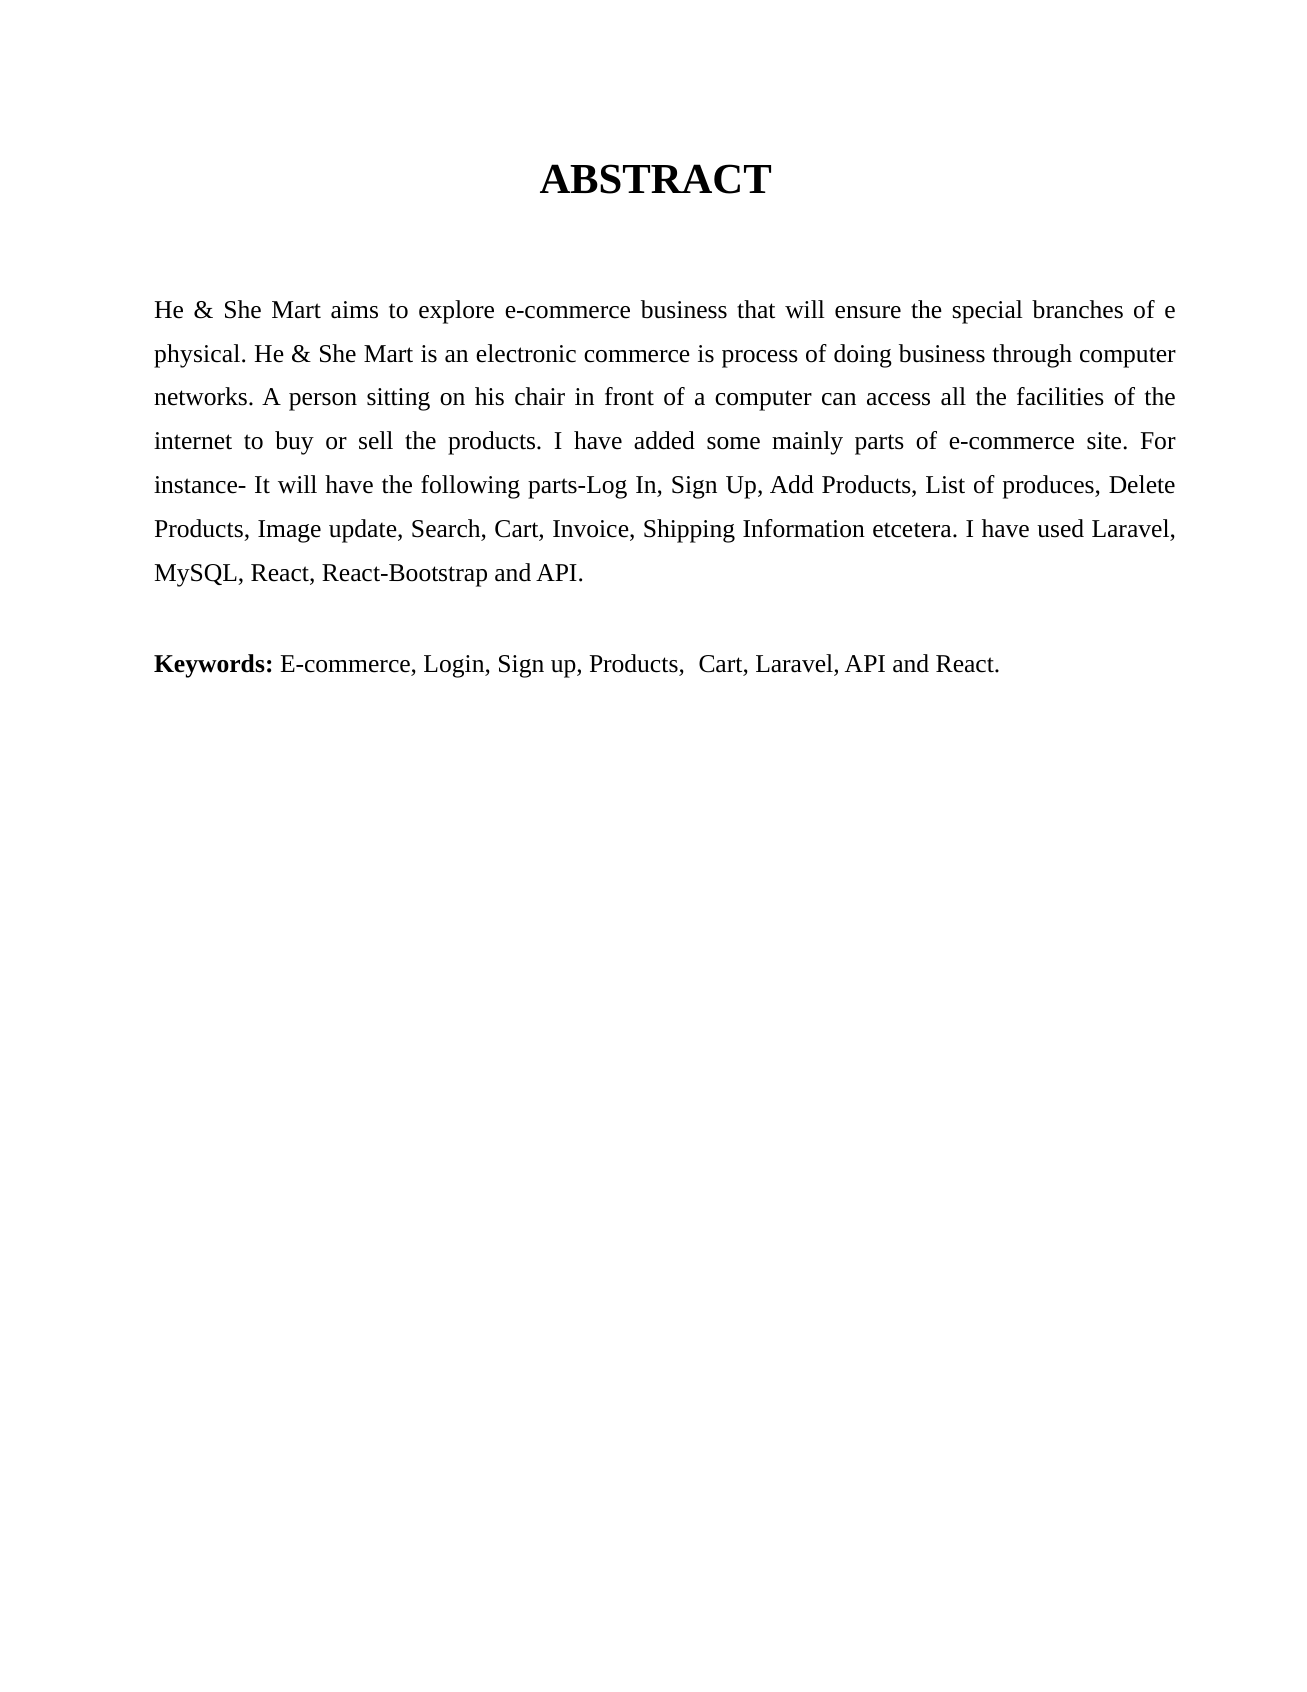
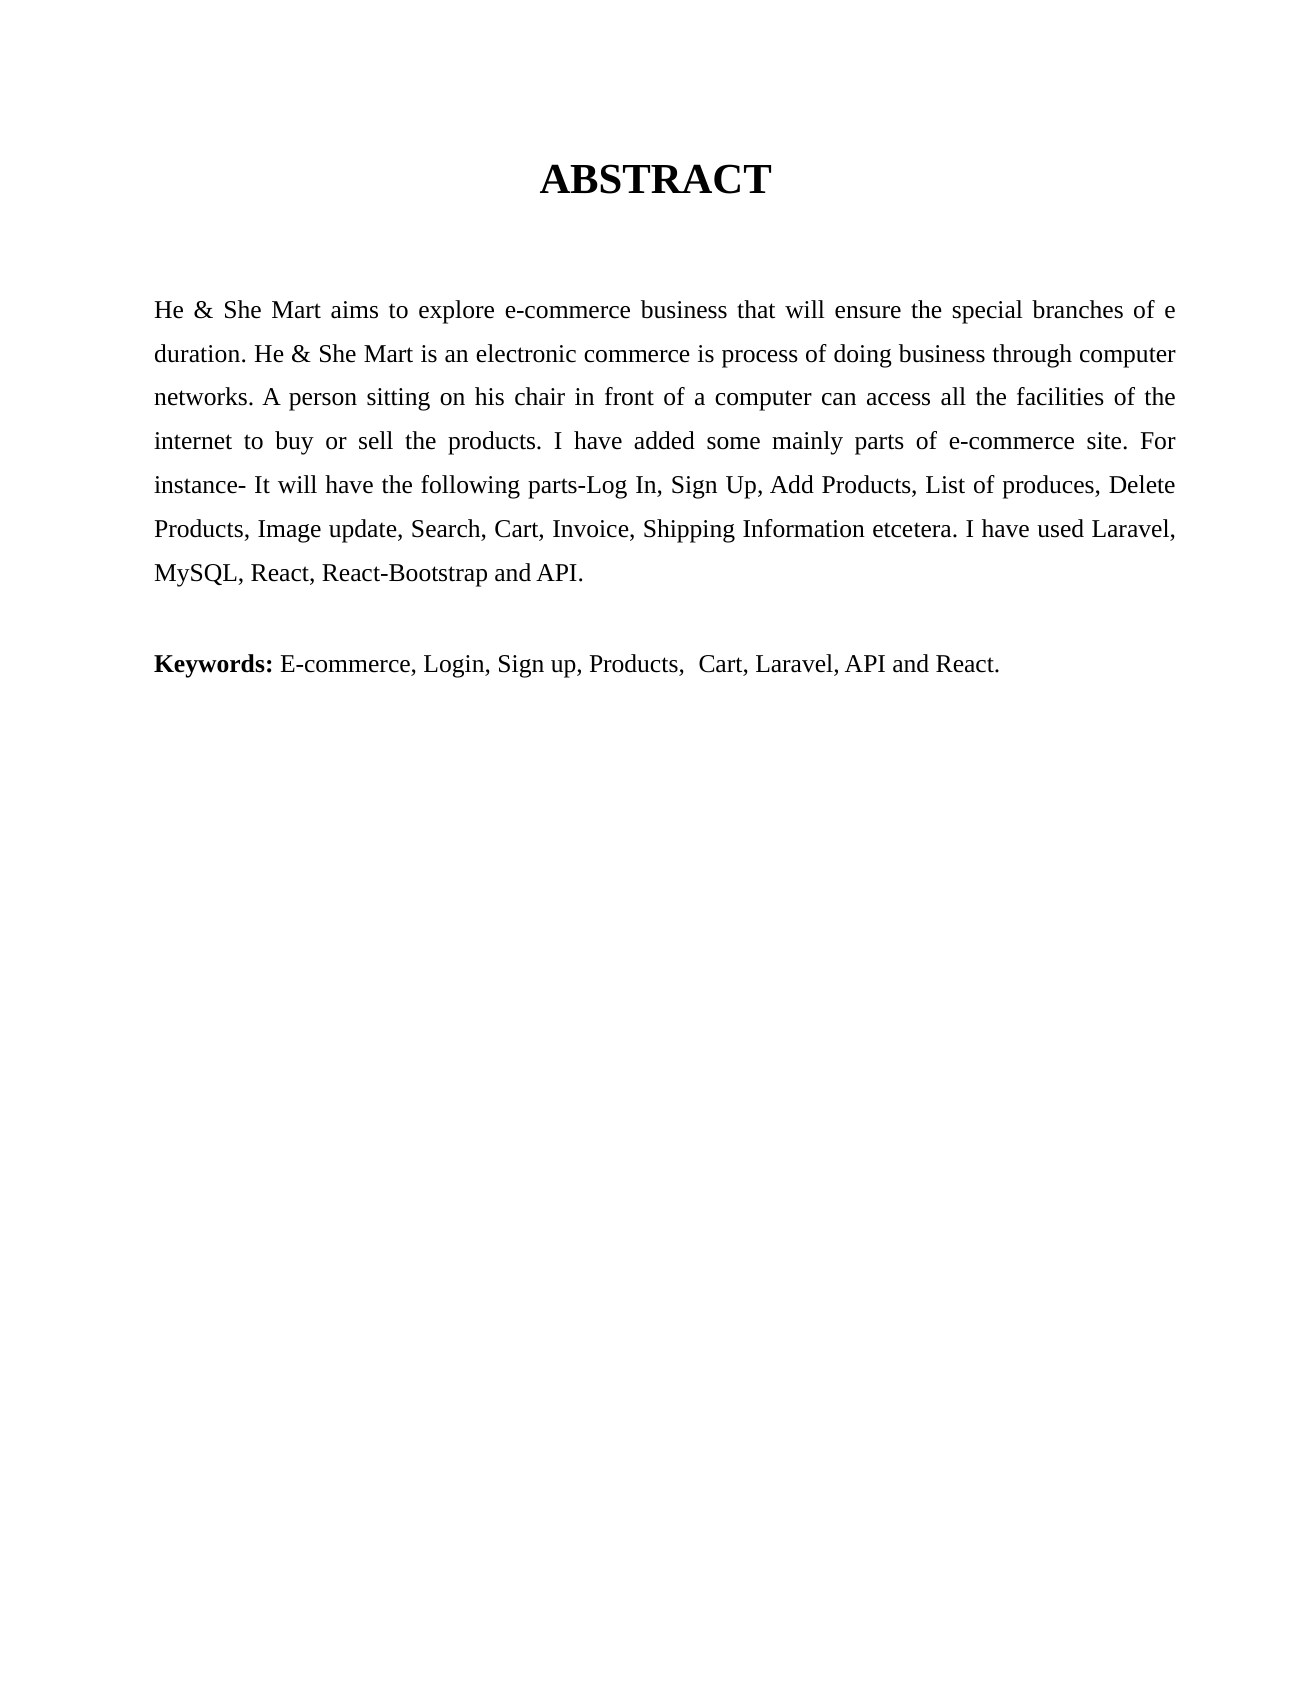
physical: physical -> duration (201, 353)
